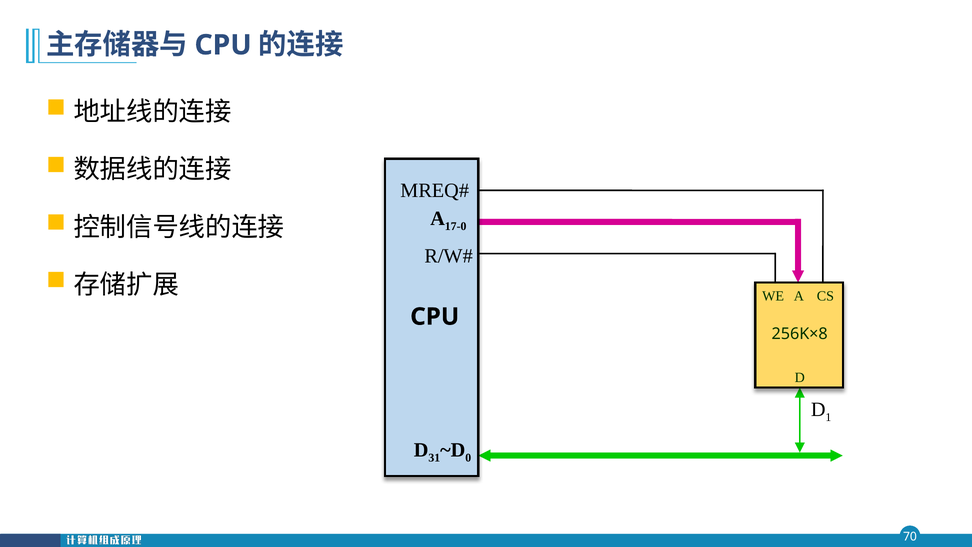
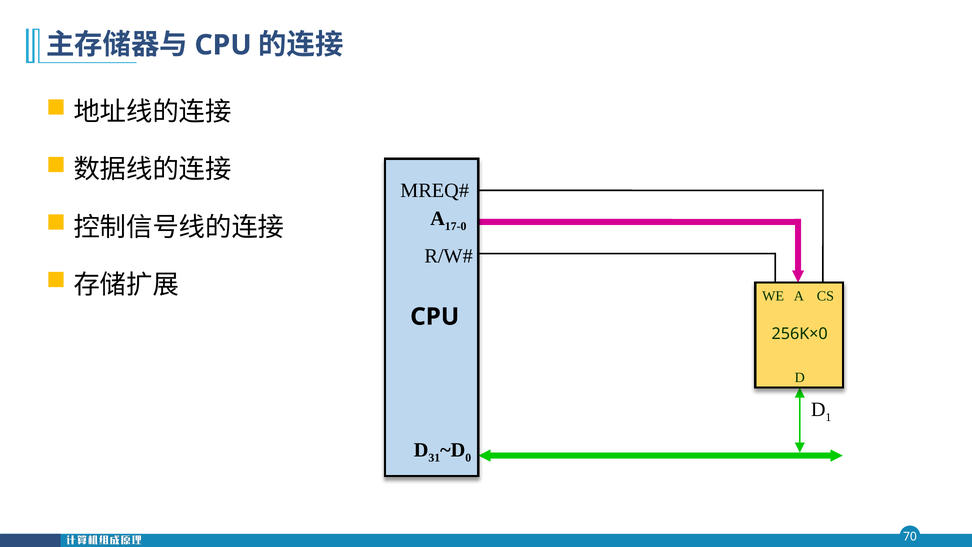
256K×8: 256K×8 -> 256K×0 (800, 334)
